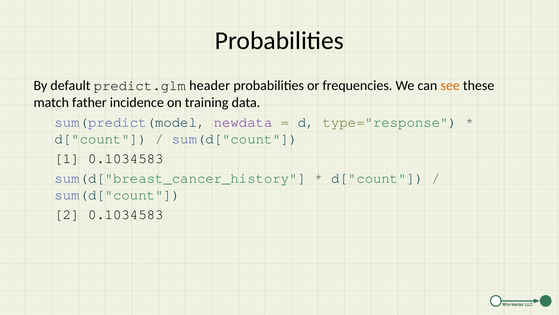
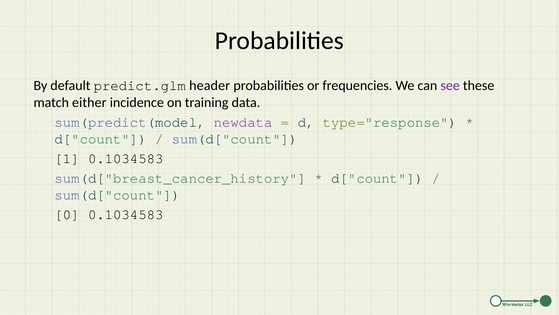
see colour: orange -> purple (450, 86)
father: father -> either (89, 102)
2: 2 -> 0 (67, 214)
